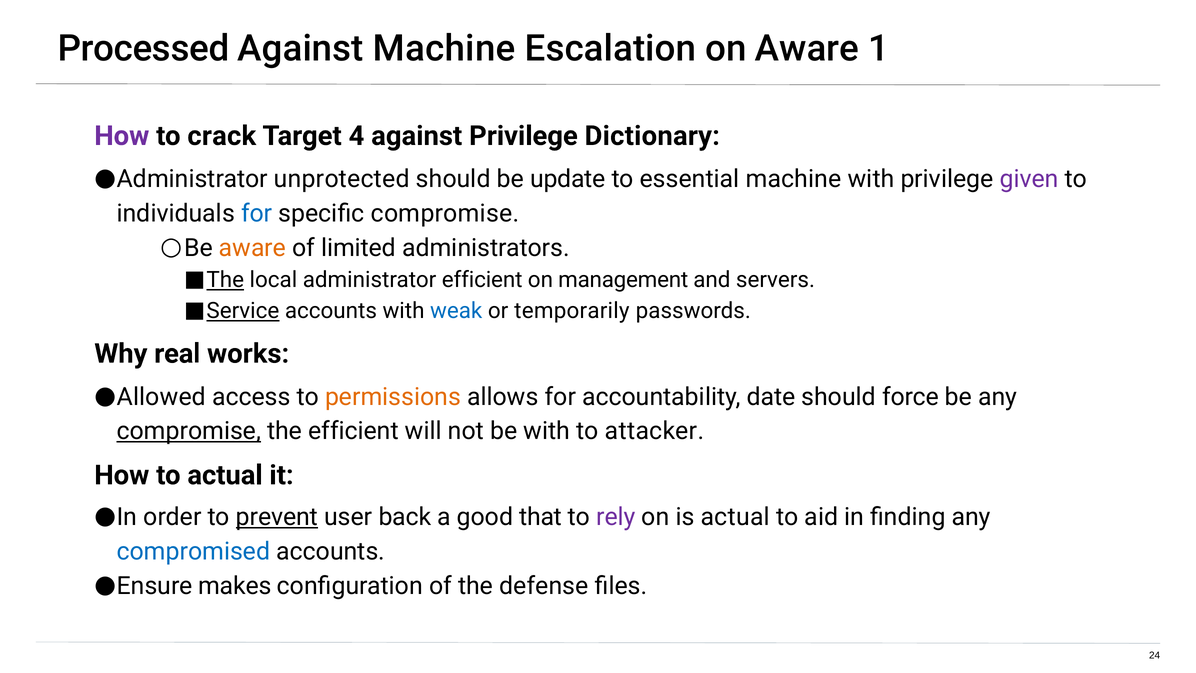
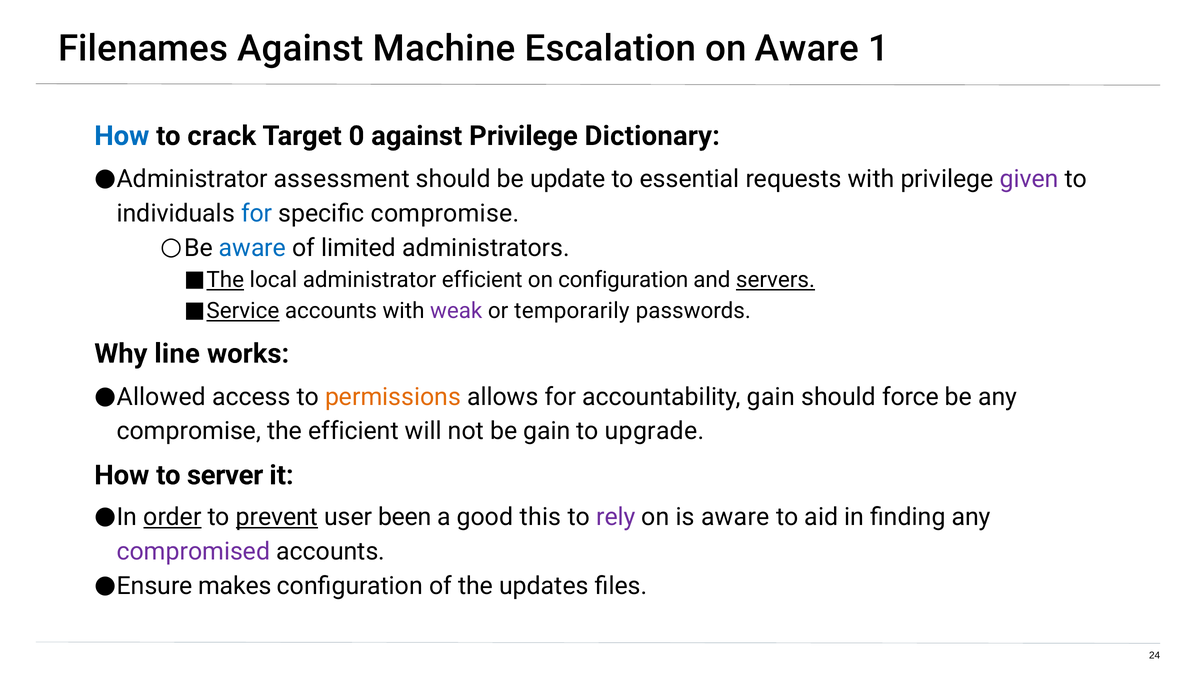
Processed: Processed -> Filenames (143, 49)
How colour: purple -> blue (122, 136)
4: 4 -> 0 (356, 136)
unprotected: unprotected -> assessment (342, 179)
essential machine: machine -> requests (794, 179)
aware colour: orange -> blue (252, 248)
on management: management -> configuration (623, 280)
servers underline: none -> present (775, 280)
weak colour: blue -> purple (456, 311)
real: real -> line (177, 354)
accountability date: date -> gain (771, 397)
compromise underline: present -> none (189, 431)
be with: with -> gain (547, 431)
attacker: attacker -> upgrade (655, 431)
to actual: actual -> server (225, 475)
order underline: none -> present (172, 517)
back: back -> been (405, 517)
that: that -> this (540, 517)
is actual: actual -> aware (735, 517)
compromised colour: blue -> purple (193, 551)
defense: defense -> updates (544, 586)
